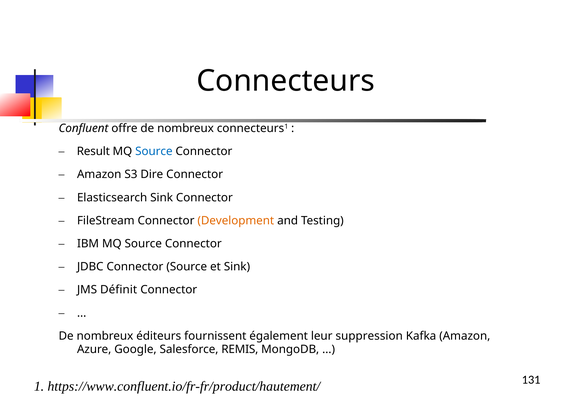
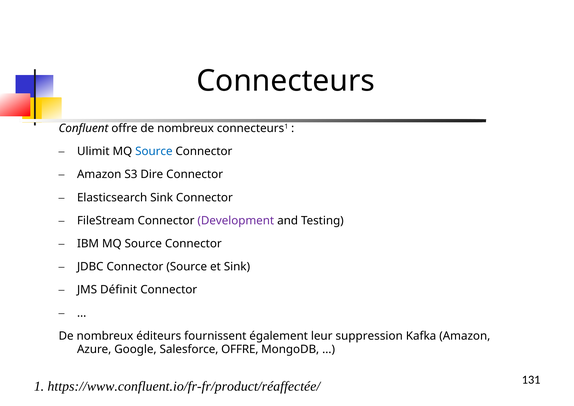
Result: Result -> Ulimit (93, 151)
Development colour: orange -> purple (236, 221)
Salesforce REMIS: REMIS -> OFFRE (240, 349)
https://www.confluent.io/fr-fr/product/hautement/: https://www.confluent.io/fr-fr/product/hautement/ -> https://www.confluent.io/fr-fr/product/réaffectée/ (184, 386)
